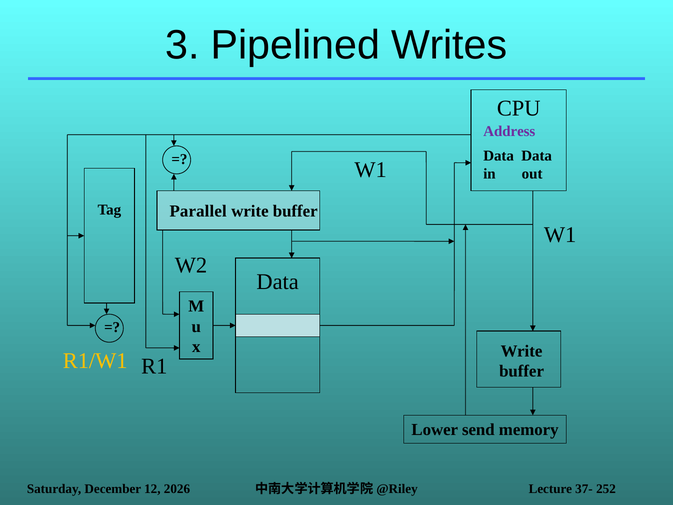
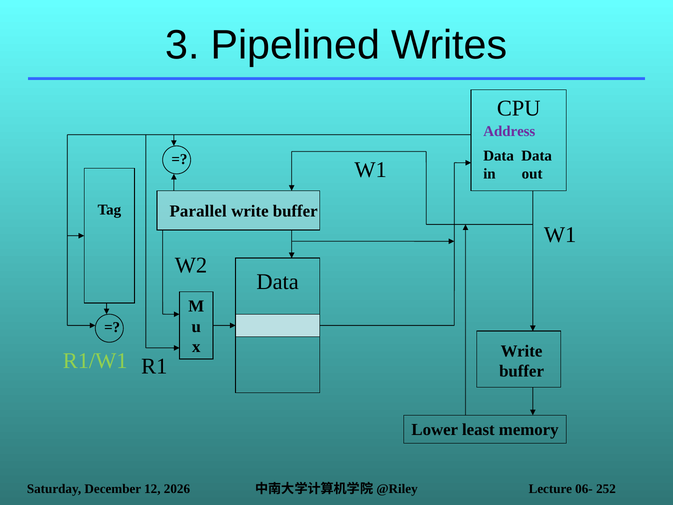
R1/W1 colour: yellow -> light green (95, 360)
send: send -> least (478, 430)
37-: 37- -> 06- (584, 489)
